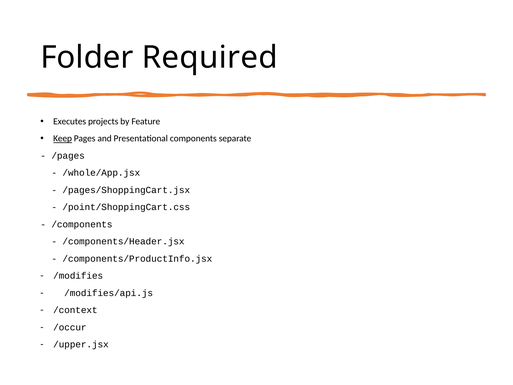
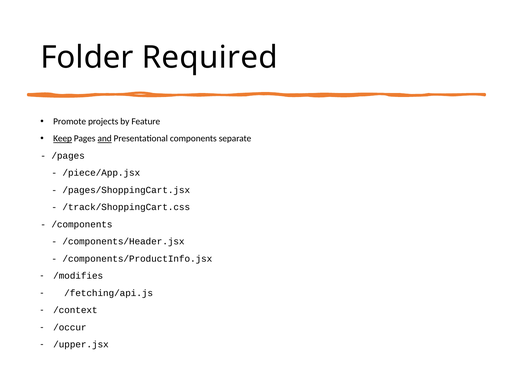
Executes: Executes -> Promote (70, 121)
and underline: none -> present (105, 139)
/whole/App.jsx: /whole/App.jsx -> /piece/App.jsx (101, 173)
/point/ShoppingCart.css: /point/ShoppingCart.css -> /track/ShoppingCart.css (126, 207)
/modifies/api.js: /modifies/api.js -> /fetching/api.js (109, 293)
